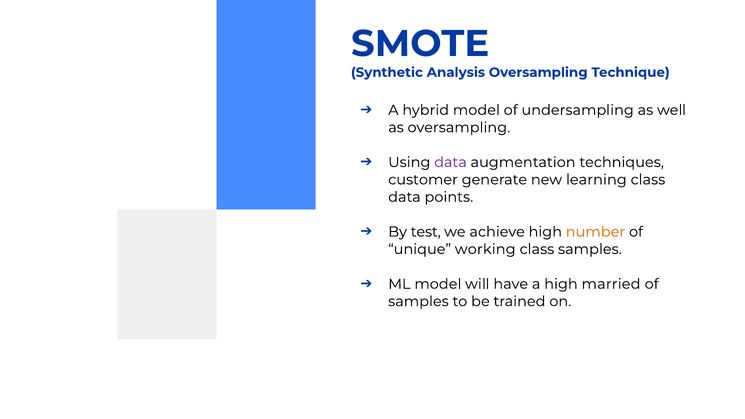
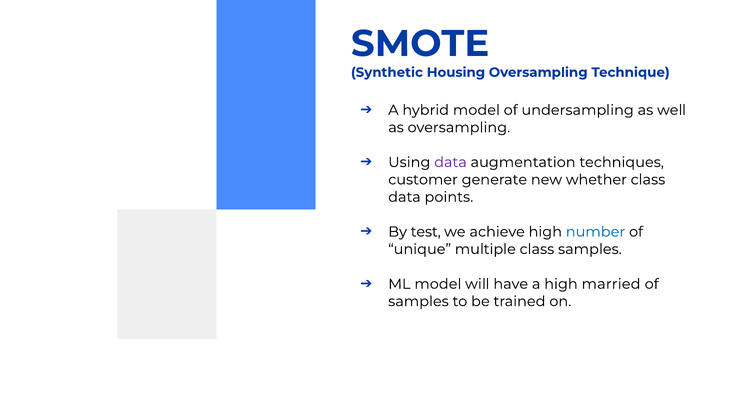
Analysis: Analysis -> Housing (456, 72)
learning: learning -> whether (596, 180)
number colour: orange -> blue (595, 232)
working: working -> multiple (485, 249)
